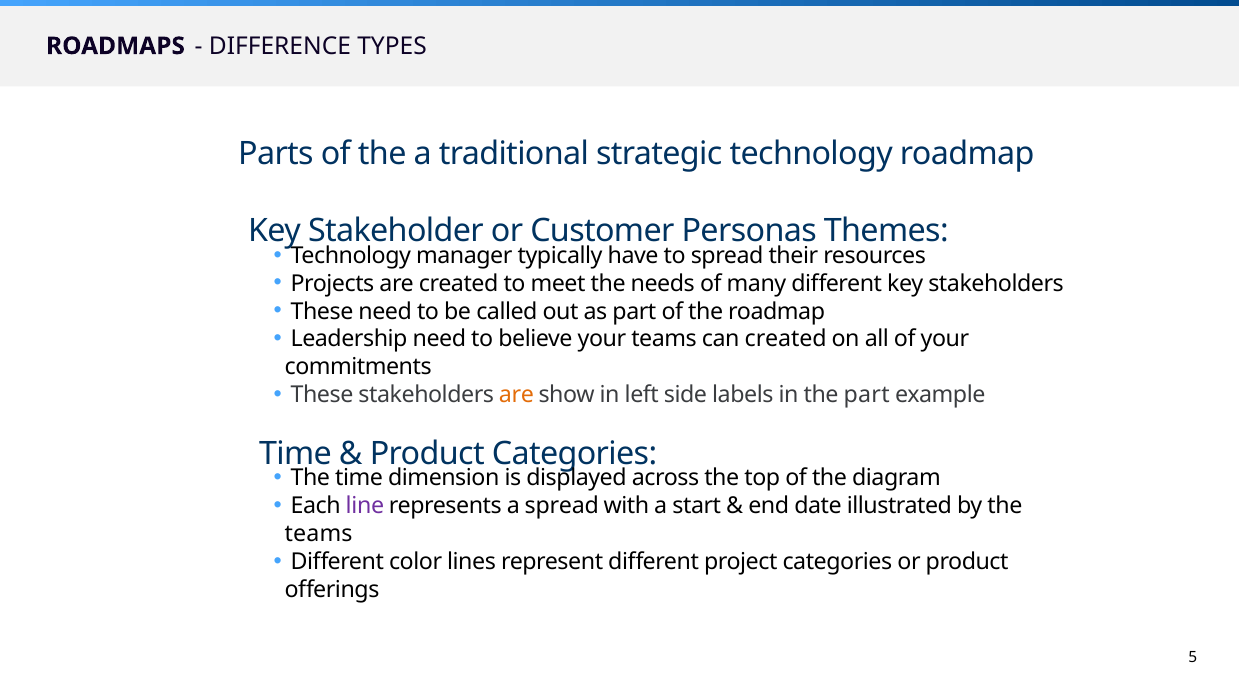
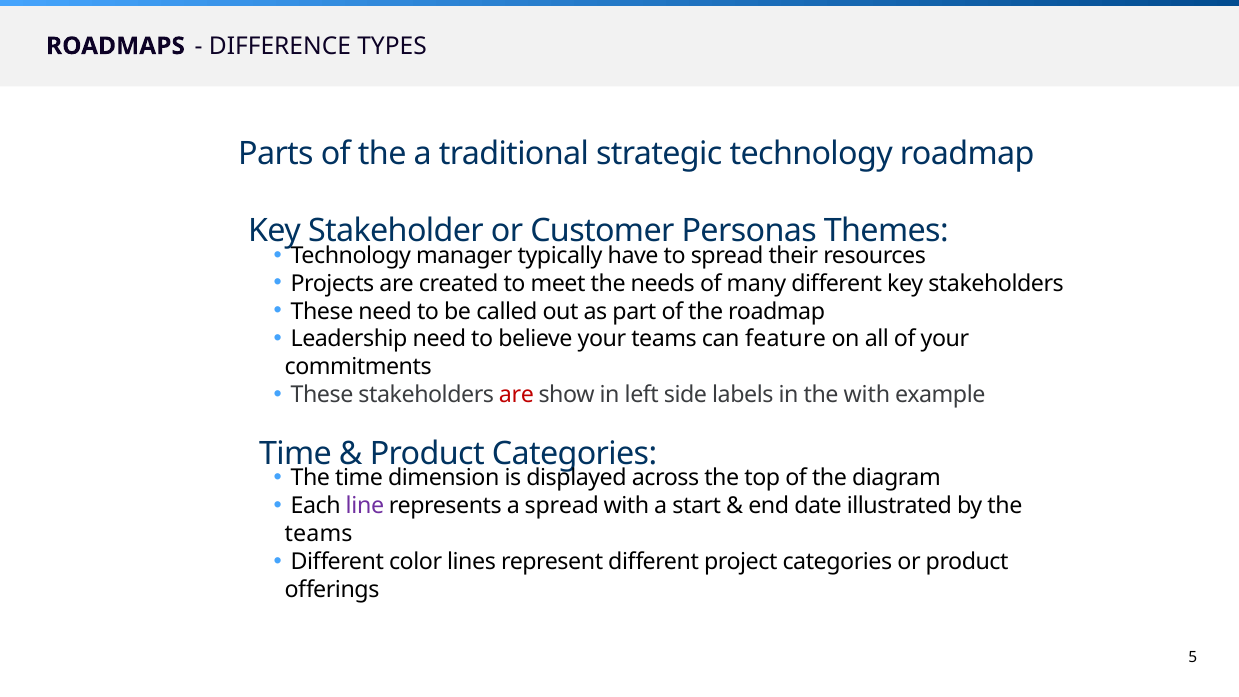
can created: created -> feature (786, 339)
are colour: orange -> red (516, 395)
the part: part -> with (867, 395)
